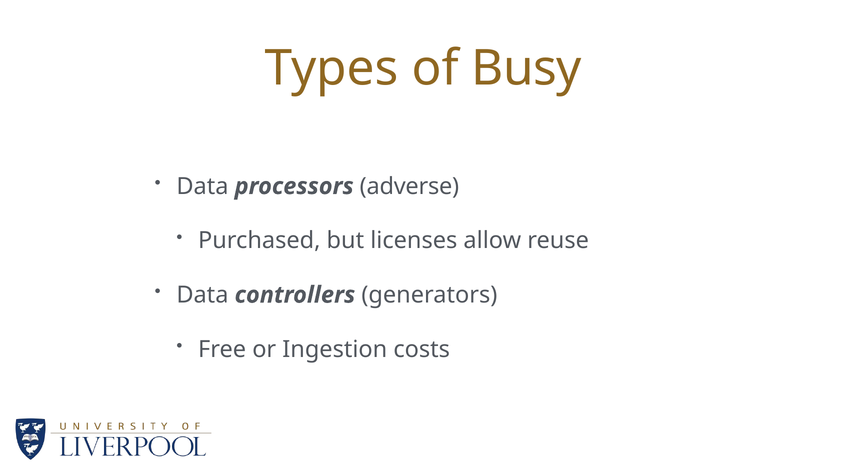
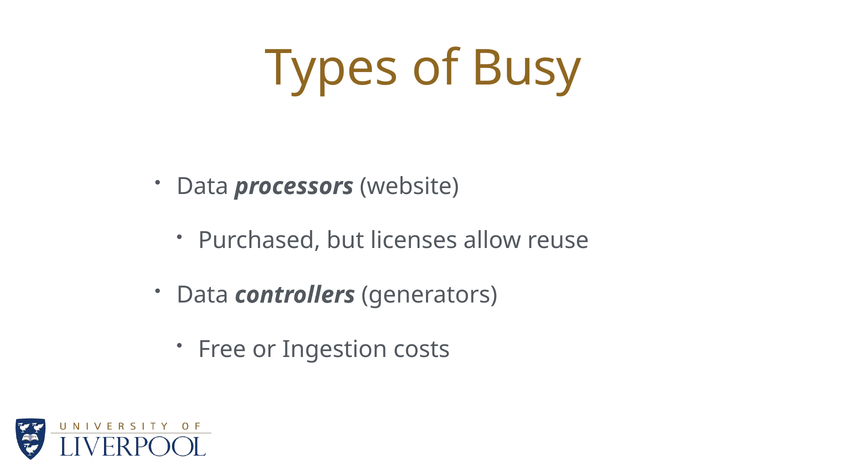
adverse: adverse -> website (409, 186)
